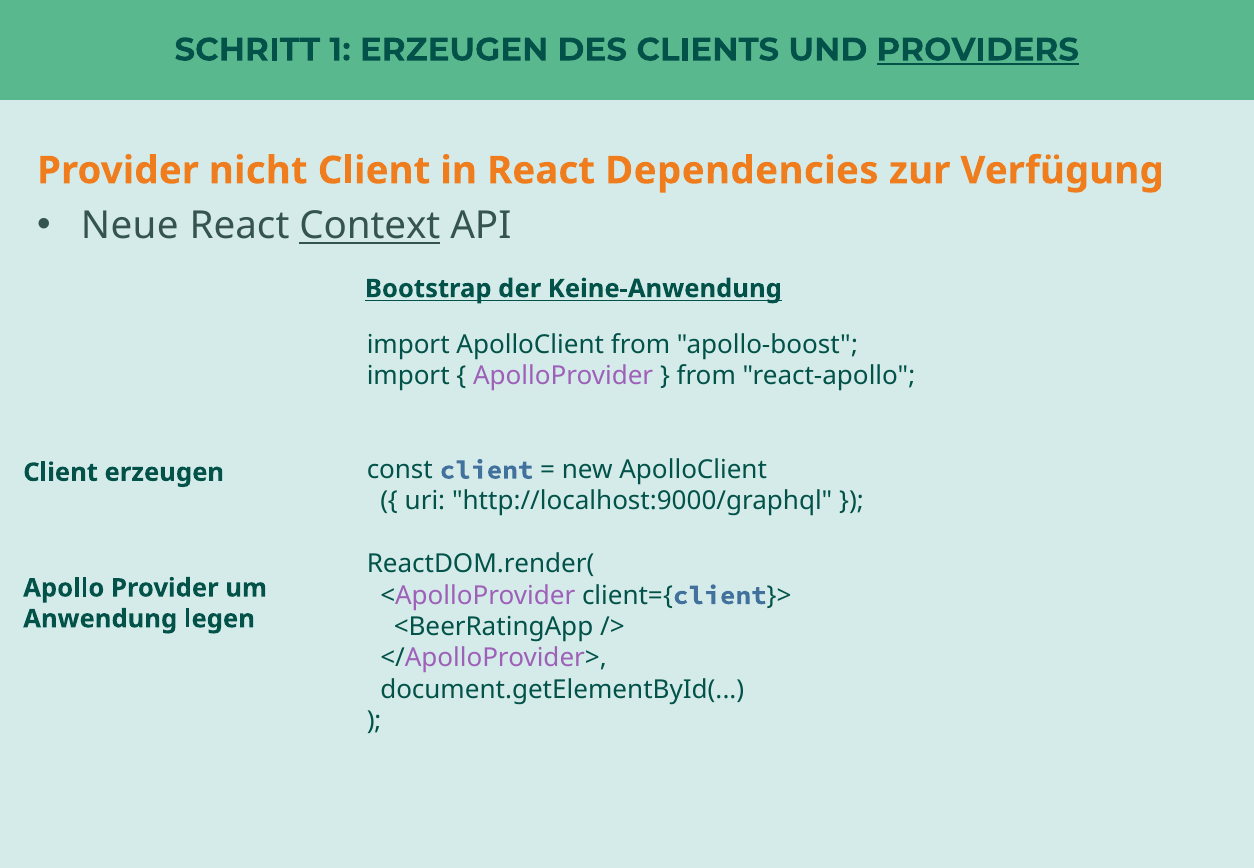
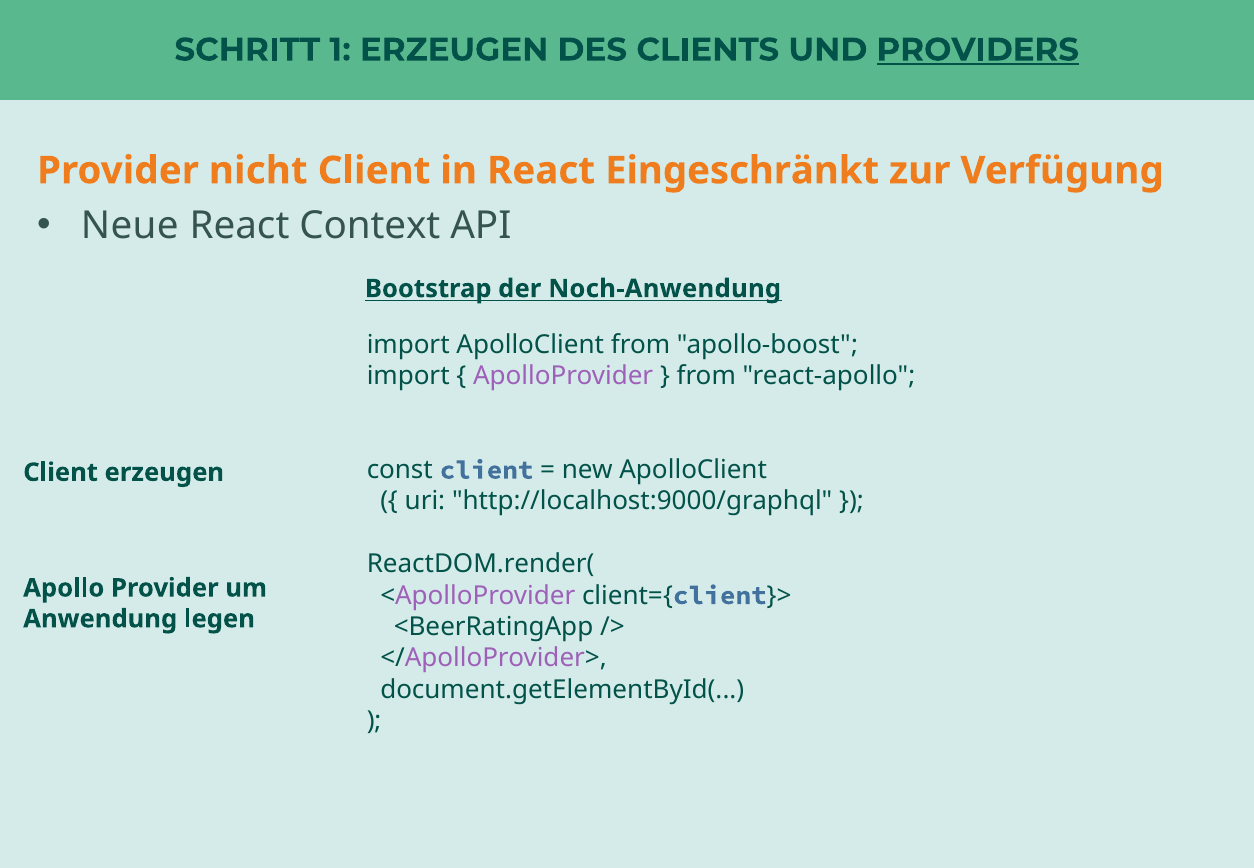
Dependencies: Dependencies -> Eingeschränkt (742, 171)
Context underline: present -> none (370, 226)
Keine-Anwendung: Keine-Anwendung -> Noch-Anwendung (665, 289)
